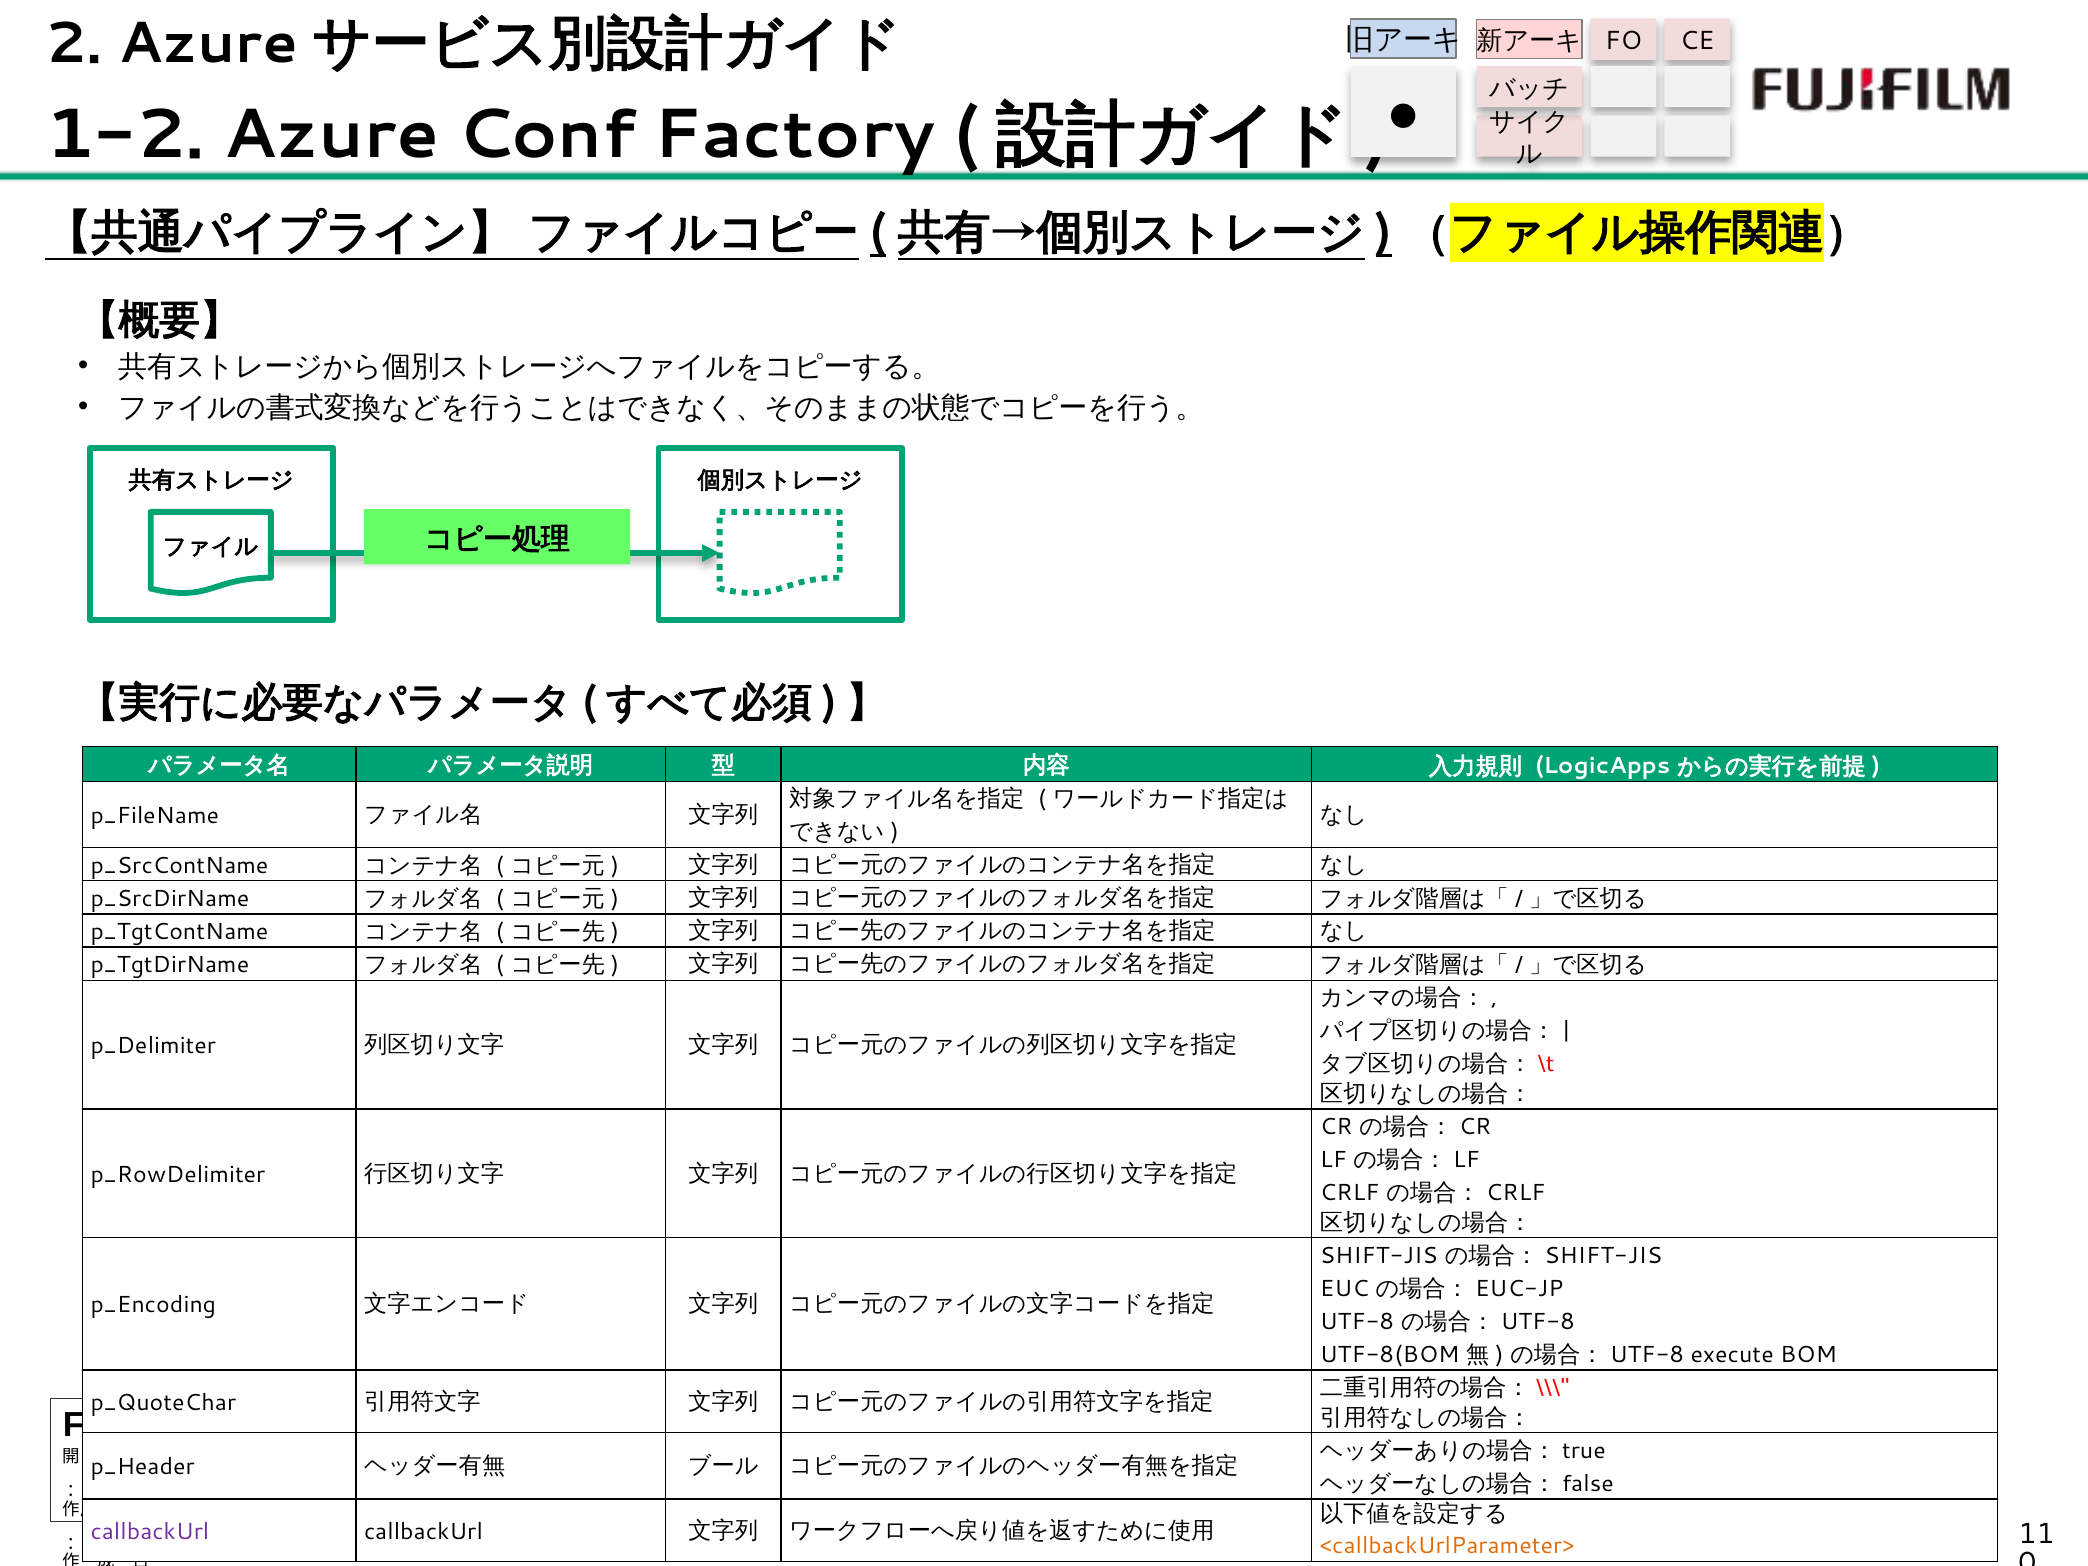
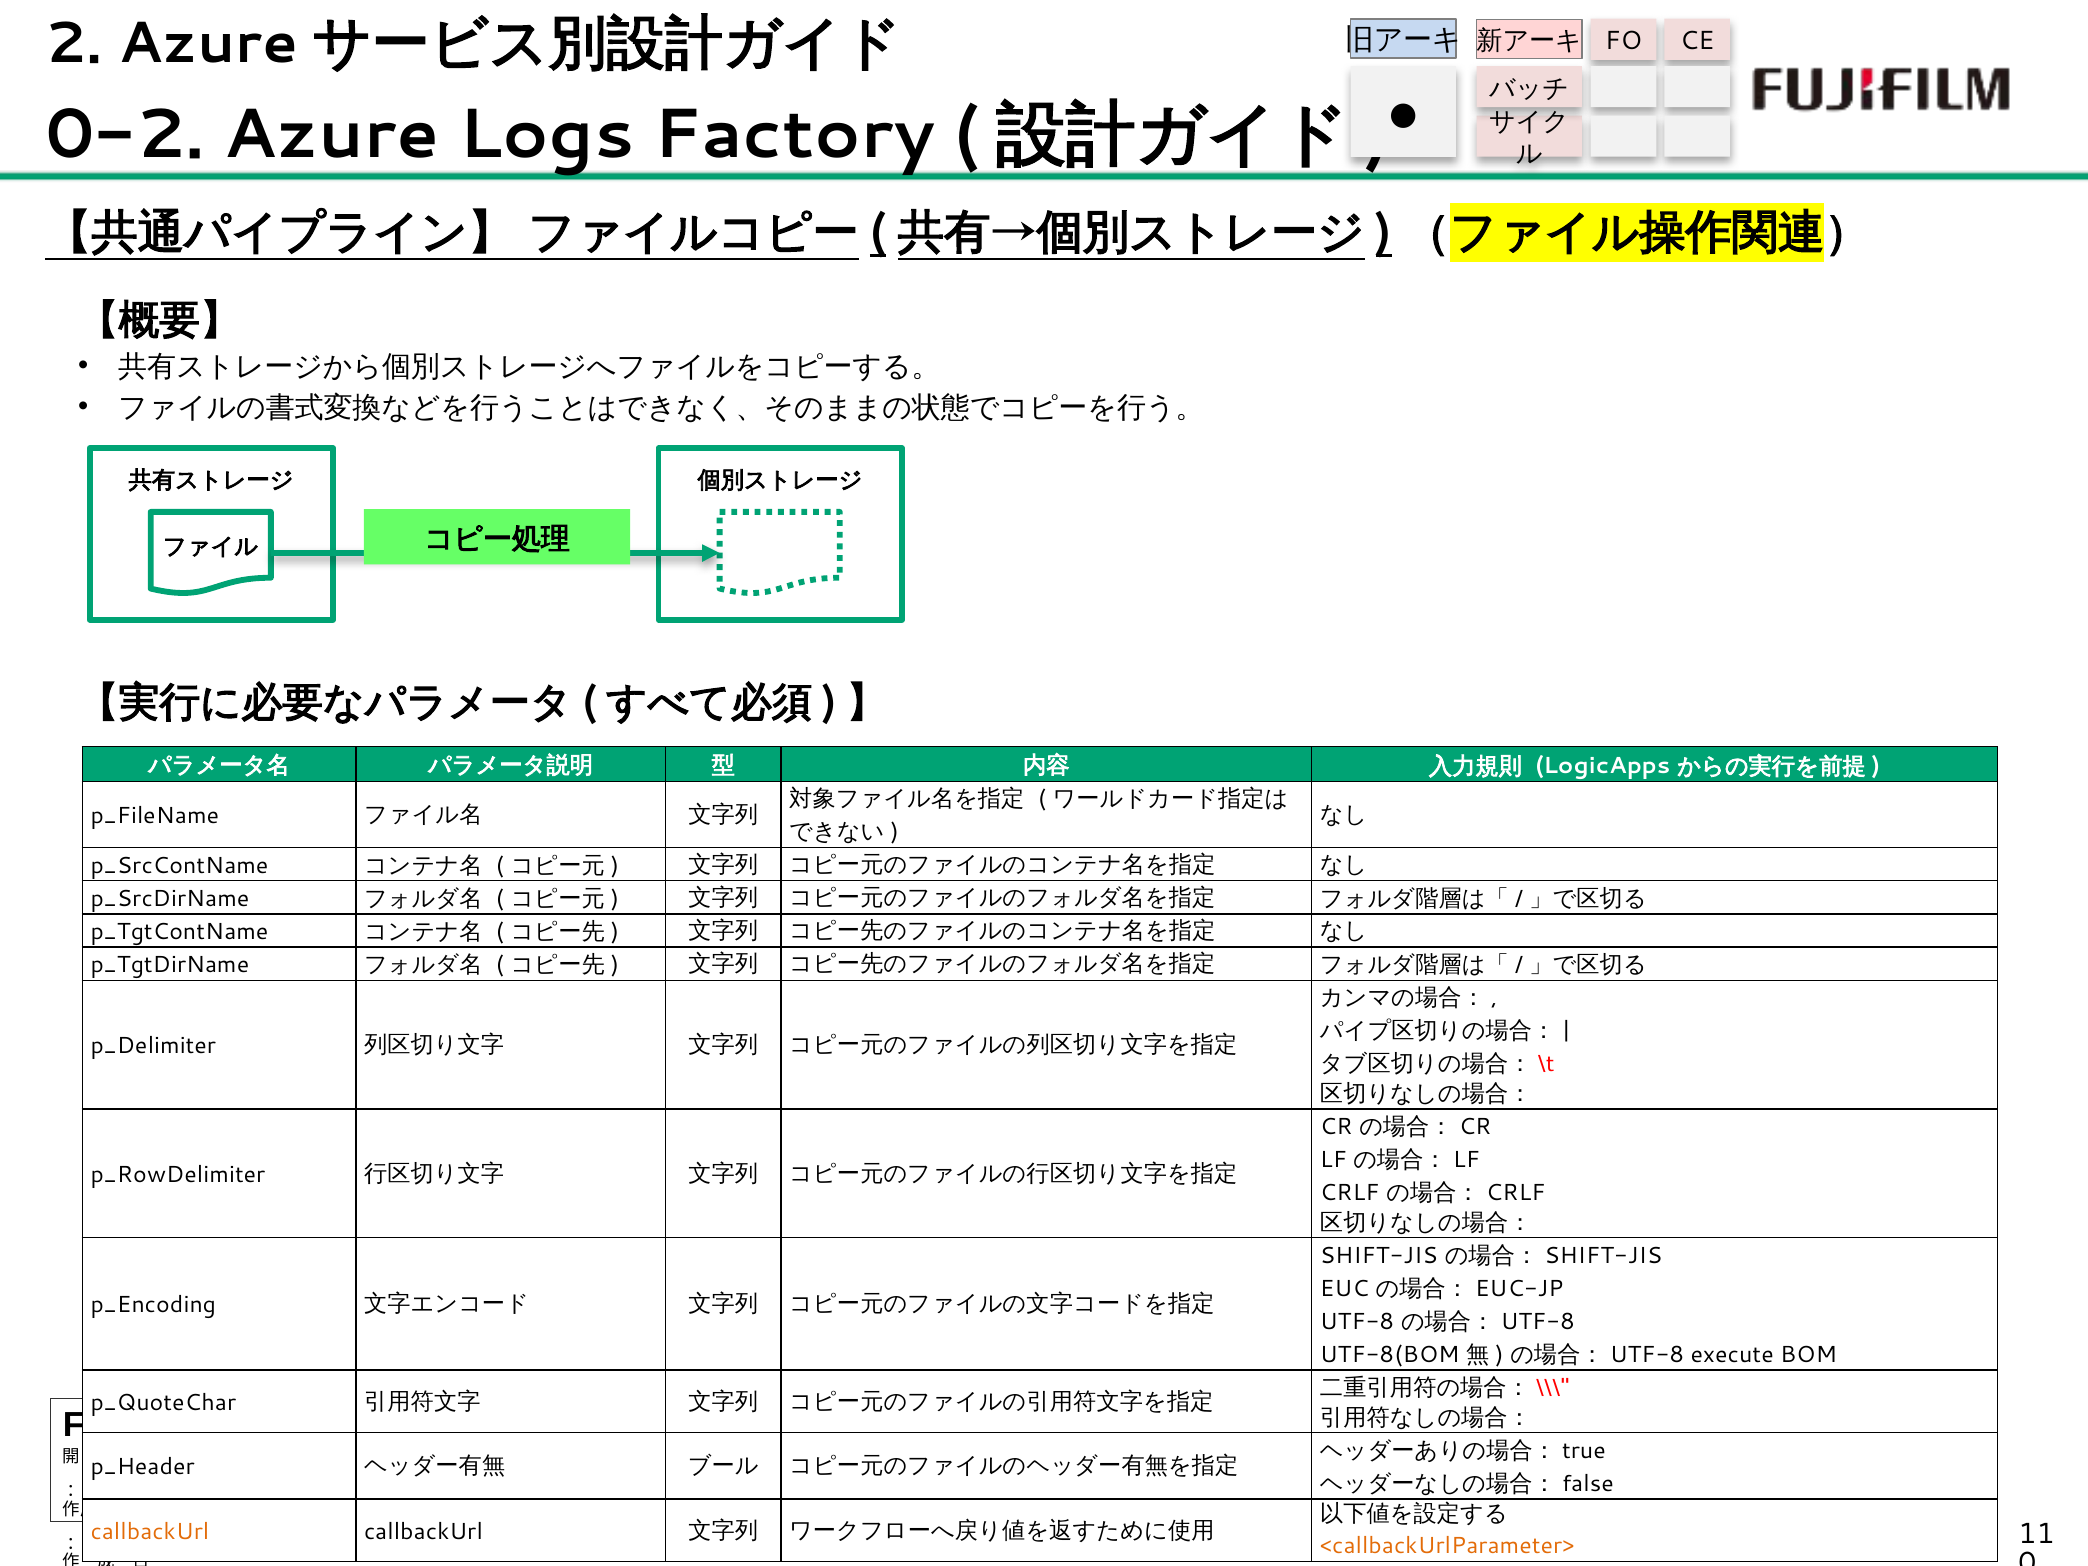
1-2: 1-2 -> 0-2 (125, 135)
Conf: Conf -> Logs (546, 135)
callbackUrl colour: purple -> orange (150, 1532)
